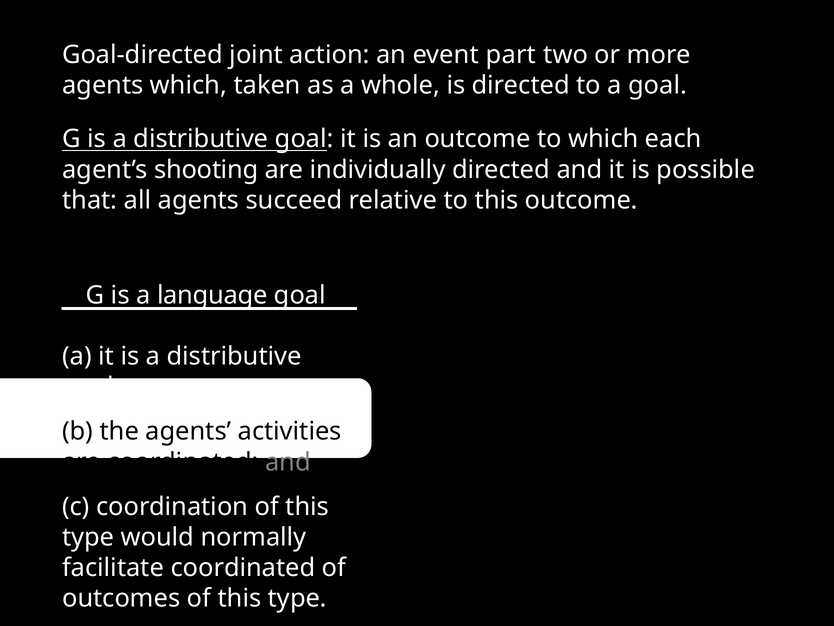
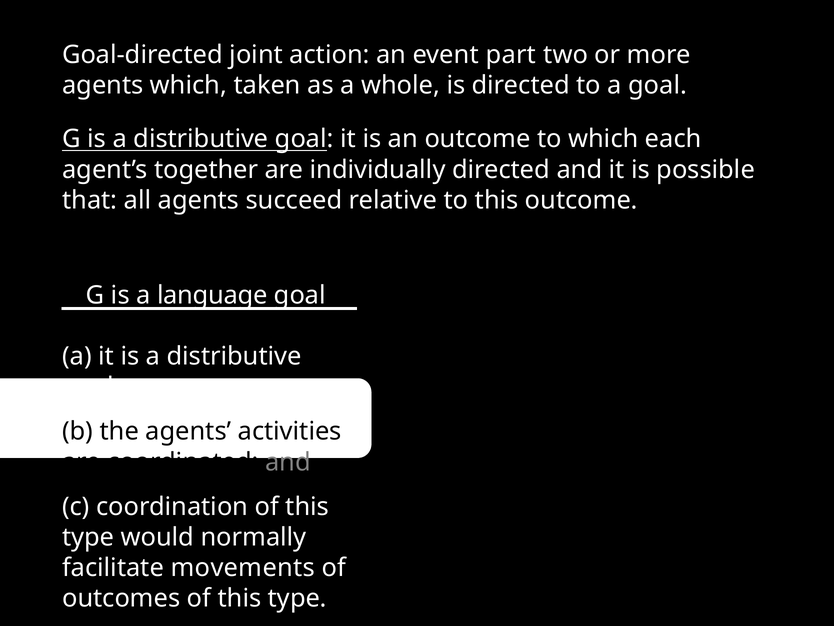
shooting: shooting -> together (206, 169)
facilitate coordinated: coordinated -> movements (243, 567)
